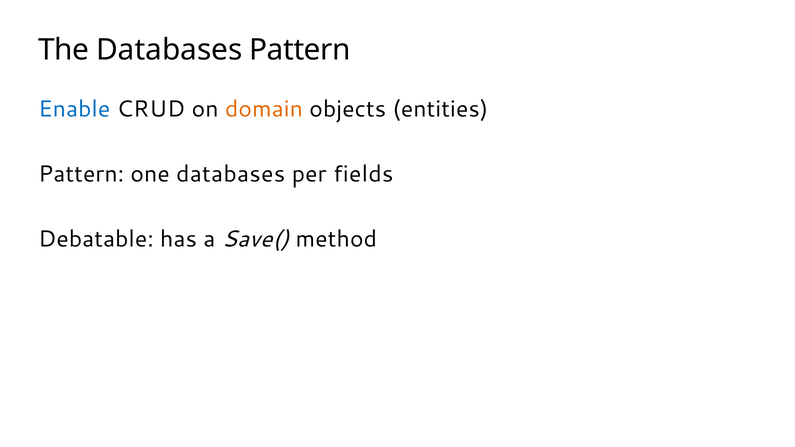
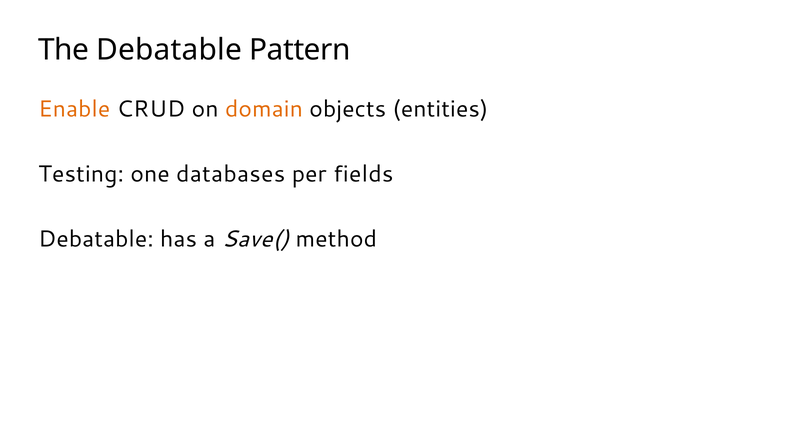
The Databases: Databases -> Debatable (169, 50)
Enable colour: blue -> orange (74, 109)
Pattern: Pattern -> Testing (81, 174)
